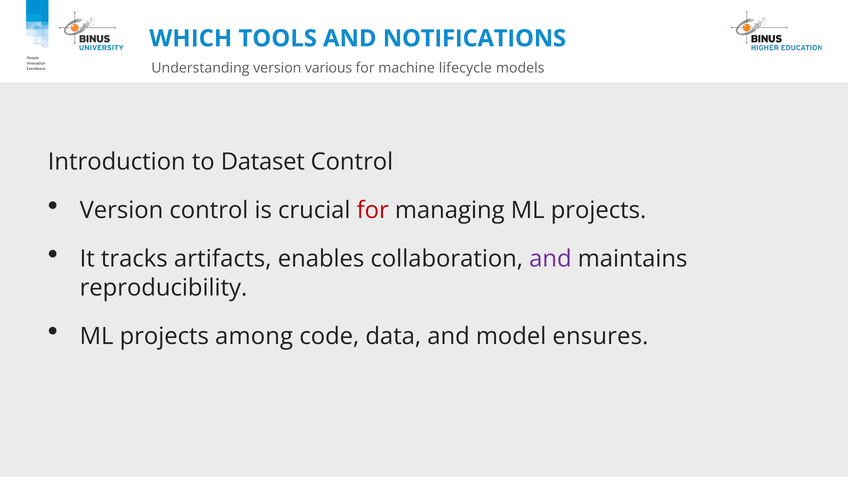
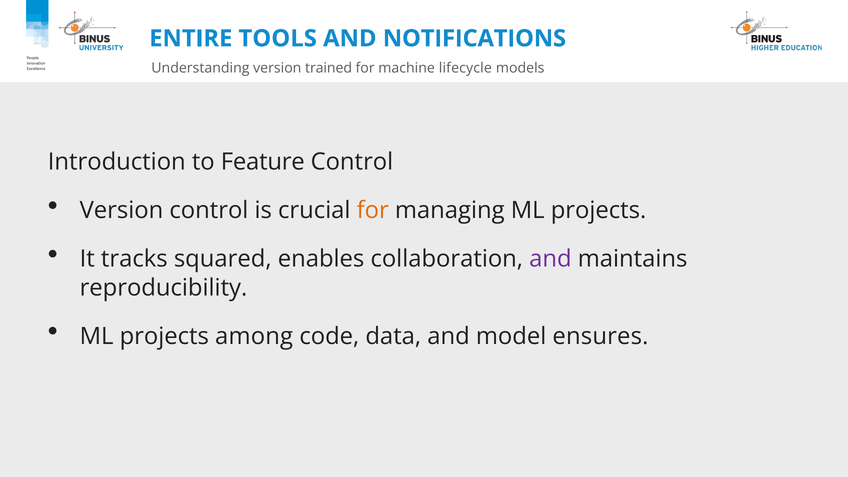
WHICH: WHICH -> ENTIRE (191, 38)
various: various -> trained (329, 68)
Dataset: Dataset -> Feature (263, 162)
for colour: red -> orange (373, 211)
artifacts: artifacts -> squared (223, 259)
